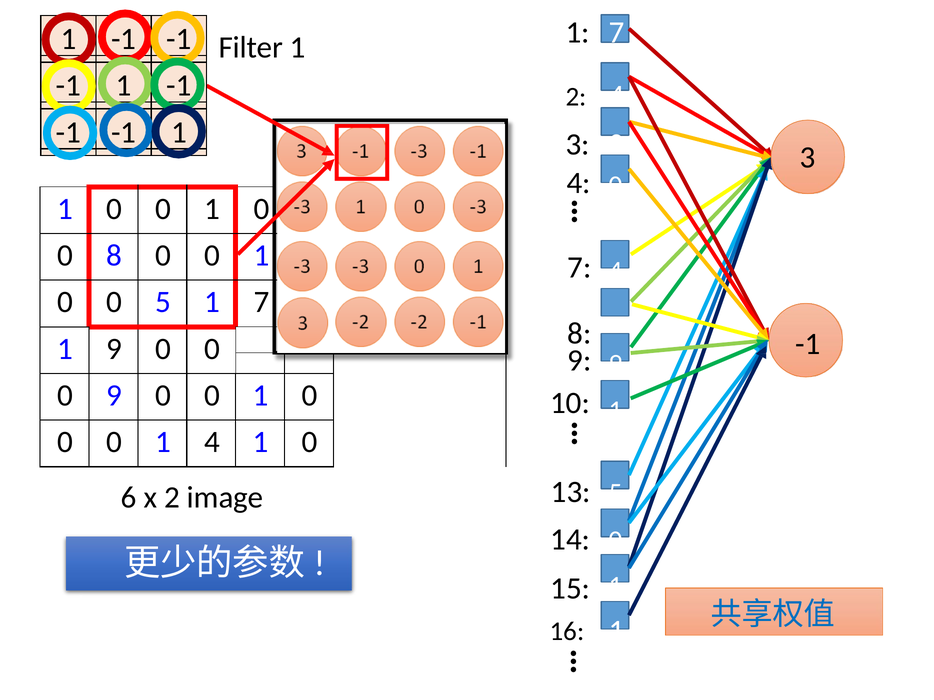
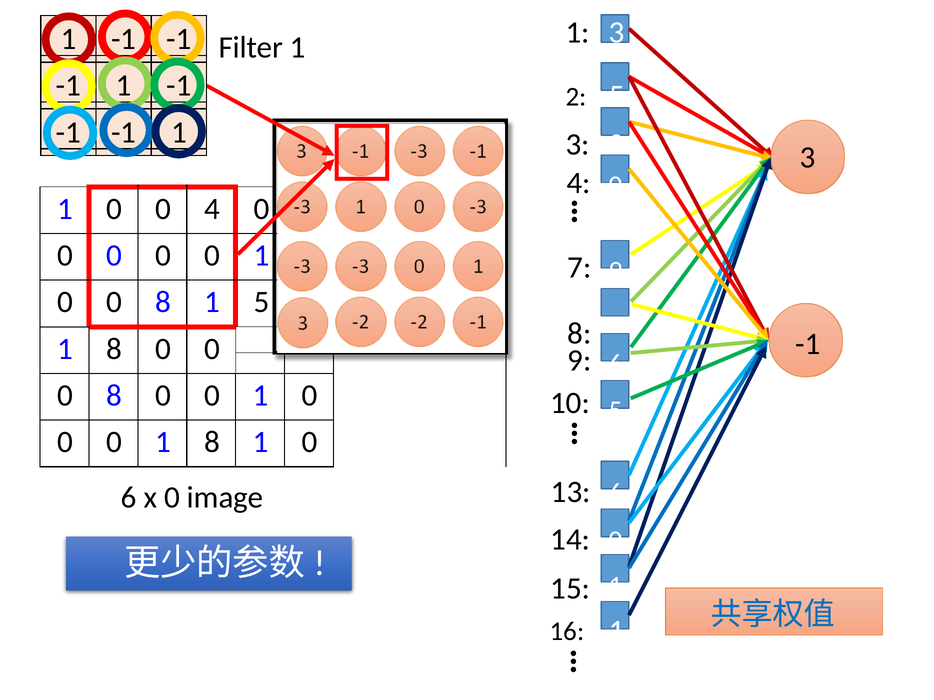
7: 7 -> 3 (617, 33)
2 4: 4 -> 5 (617, 96)
1 0 0 1: 1 -> 4 (212, 209)
8: 8 -> 0 (114, 256)
7 4: 4 -> 9 (616, 271)
5: 5 -> 8 (163, 302)
7: 7 -> 5 (262, 302)
9: 9 -> 8 (114, 349)
9 9: 9 -> 6 (616, 364)
9: 9 -> 8 (114, 396)
10 1: 1 -> 5 (616, 410)
0 1 4: 4 -> 8 (212, 442)
13 5: 5 -> 6 (615, 493)
x 2: 2 -> 0 (172, 498)
